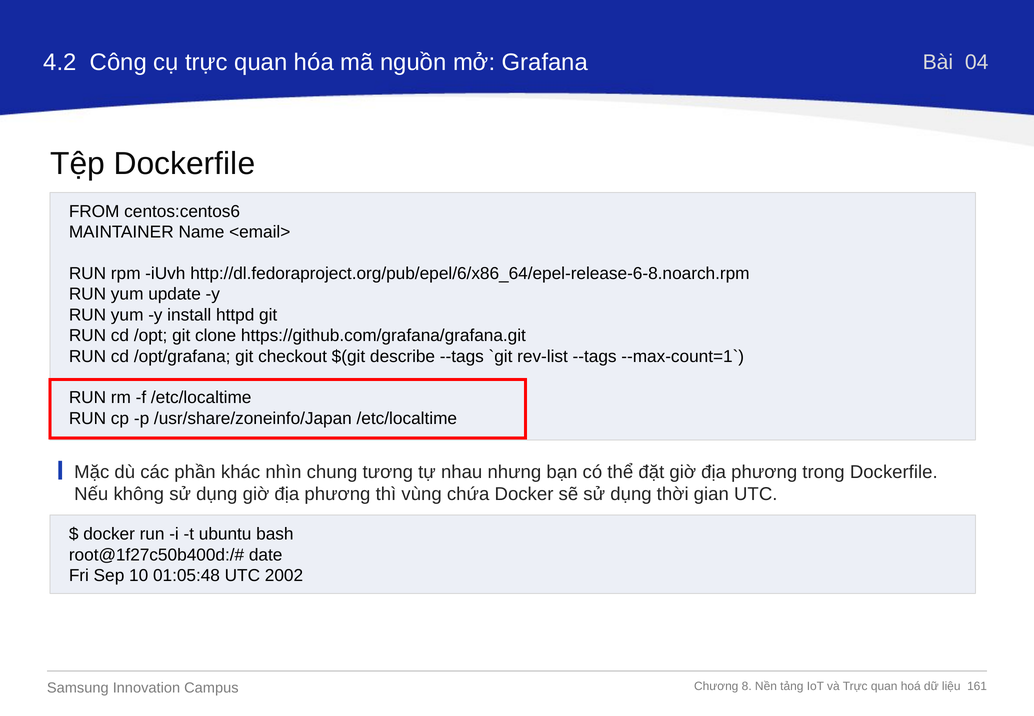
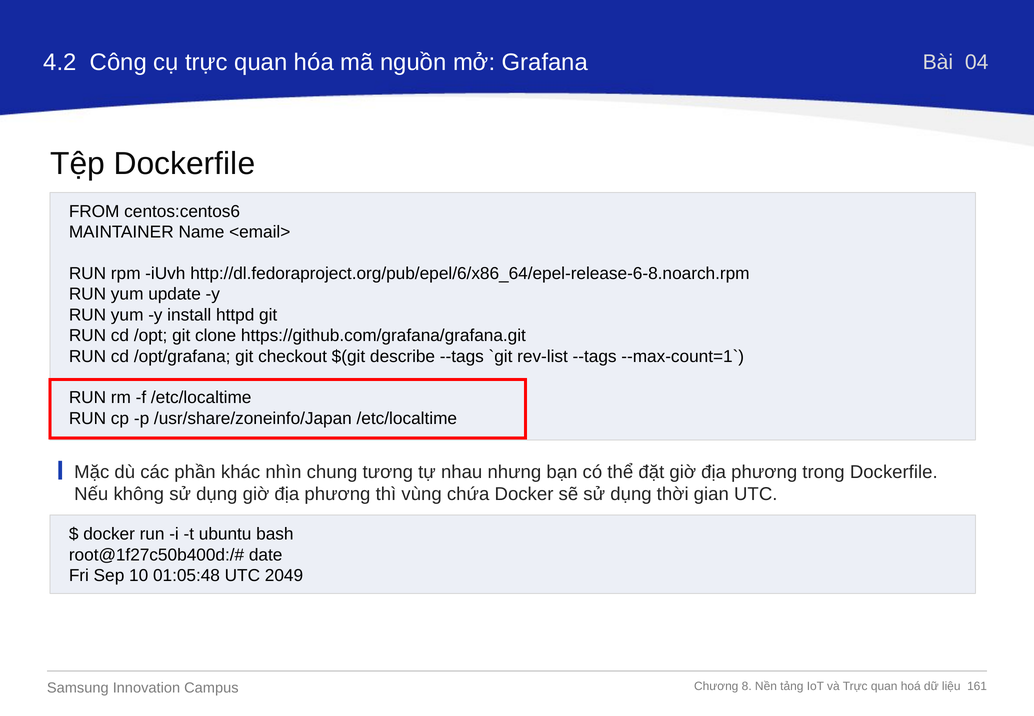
2002: 2002 -> 2049 (284, 576)
